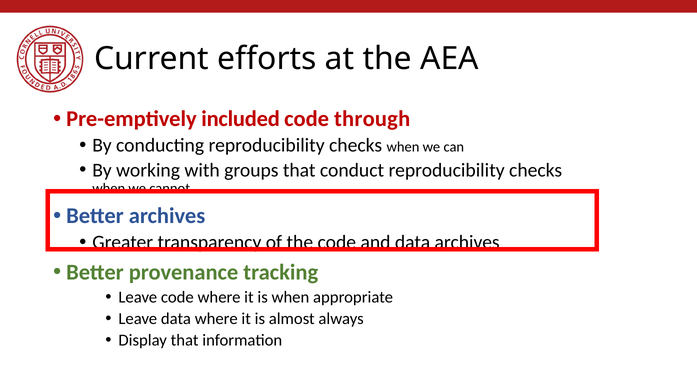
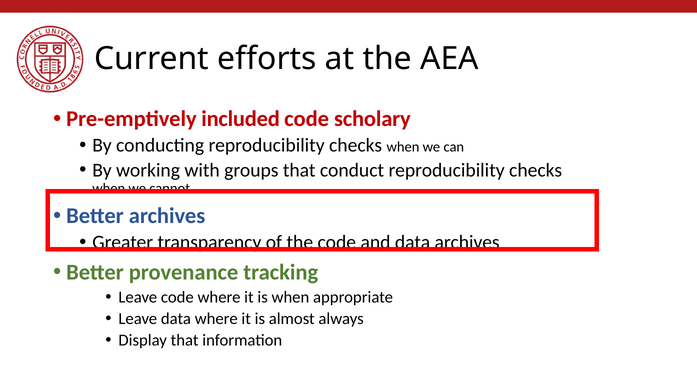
through: through -> scholary (372, 119)
